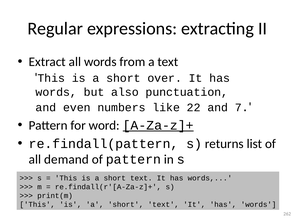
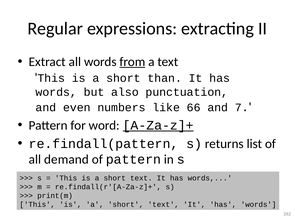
from underline: none -> present (132, 62)
over: over -> than (165, 78)
22: 22 -> 66 (194, 108)
